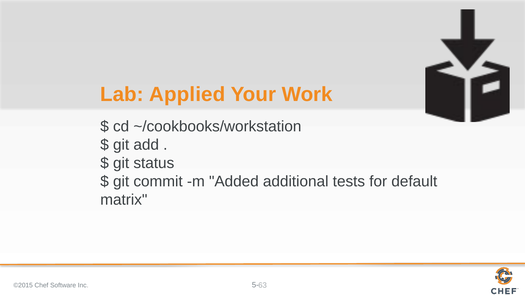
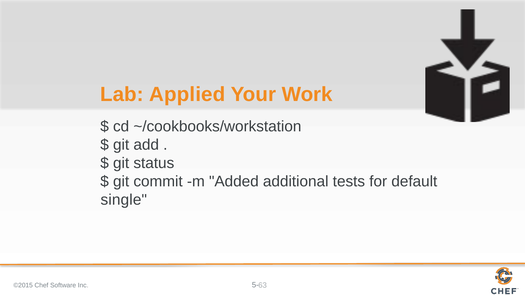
matrix: matrix -> single (124, 200)
